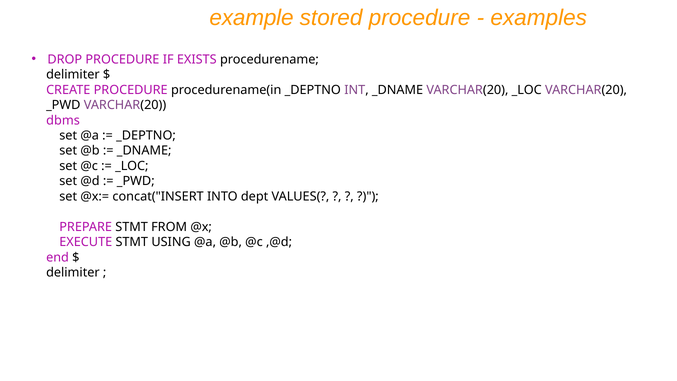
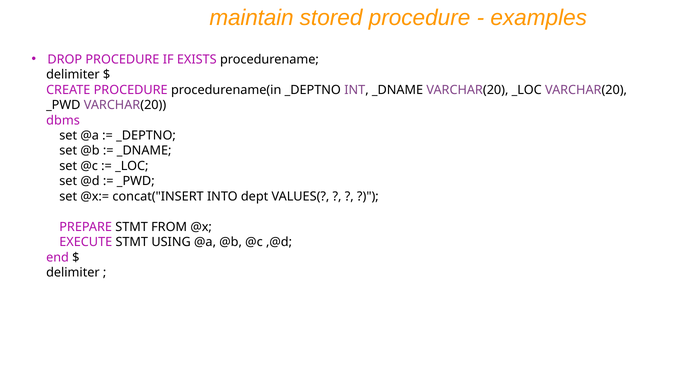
example: example -> maintain (252, 18)
